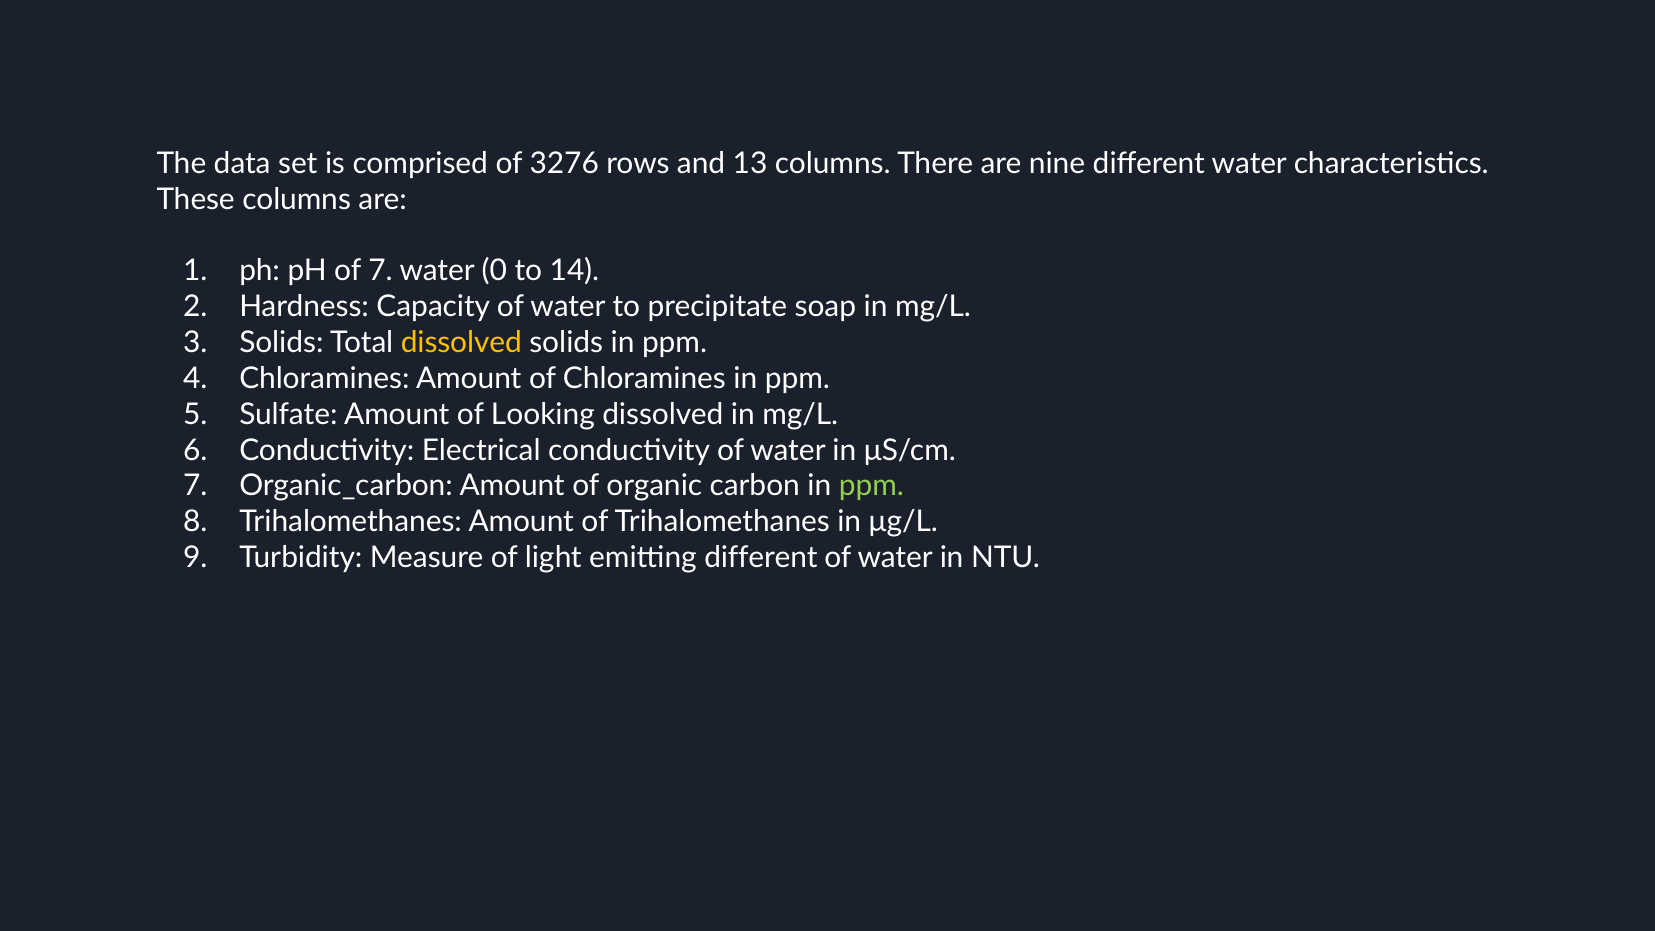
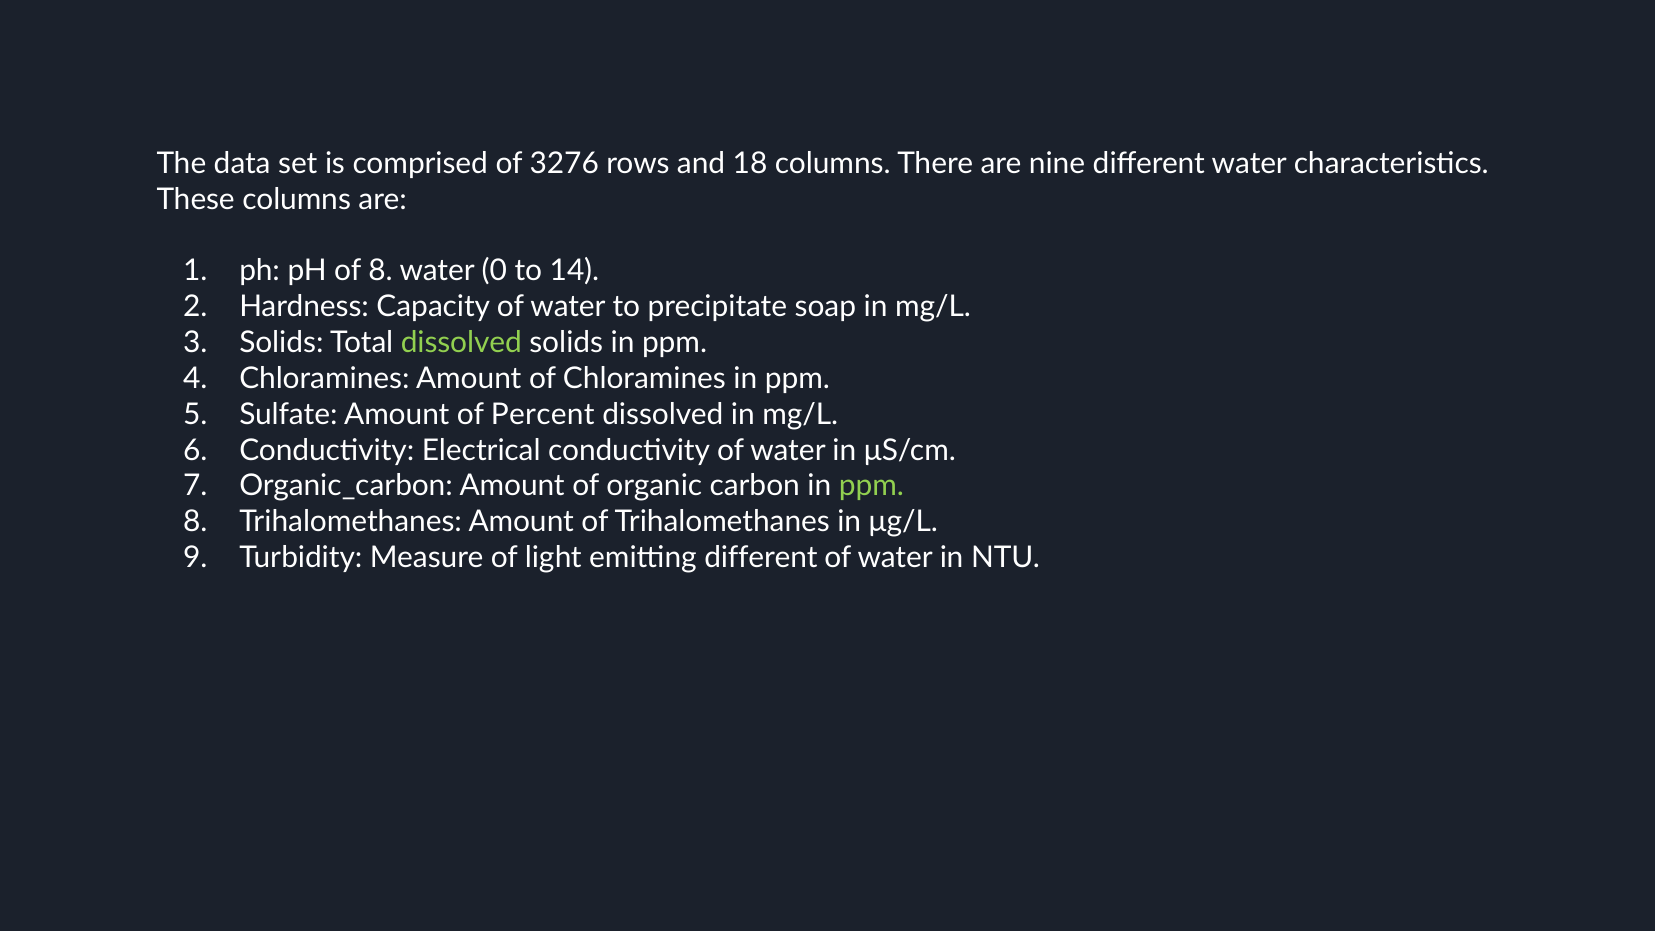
13: 13 -> 18 (750, 164)
of 7: 7 -> 8 (381, 271)
dissolved colour: yellow -> light green (461, 343)
Looking: Looking -> Percent (543, 414)
